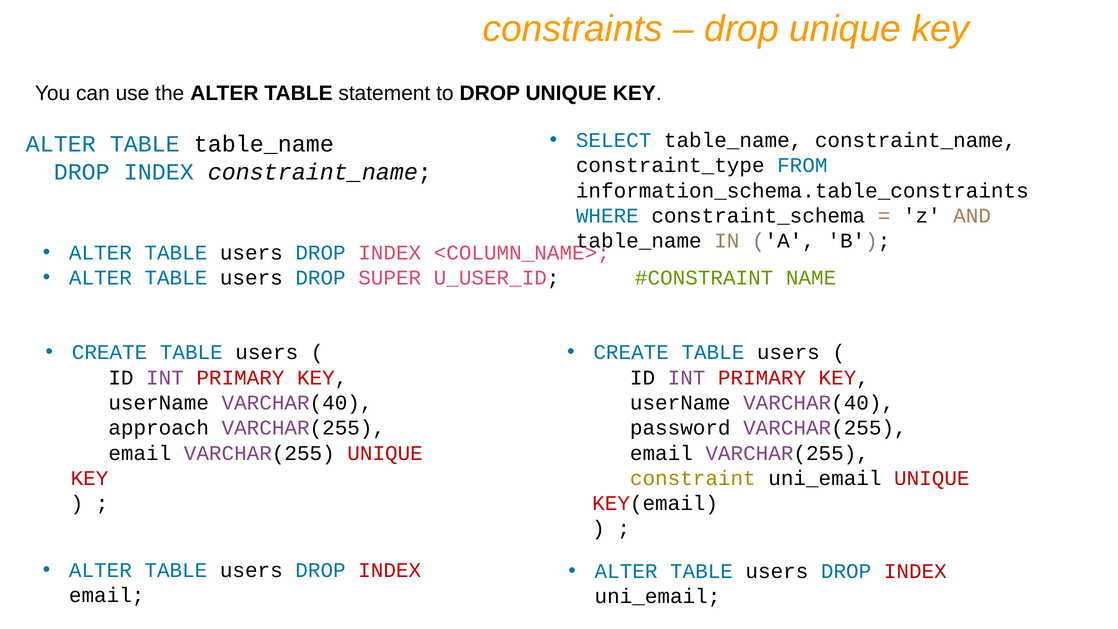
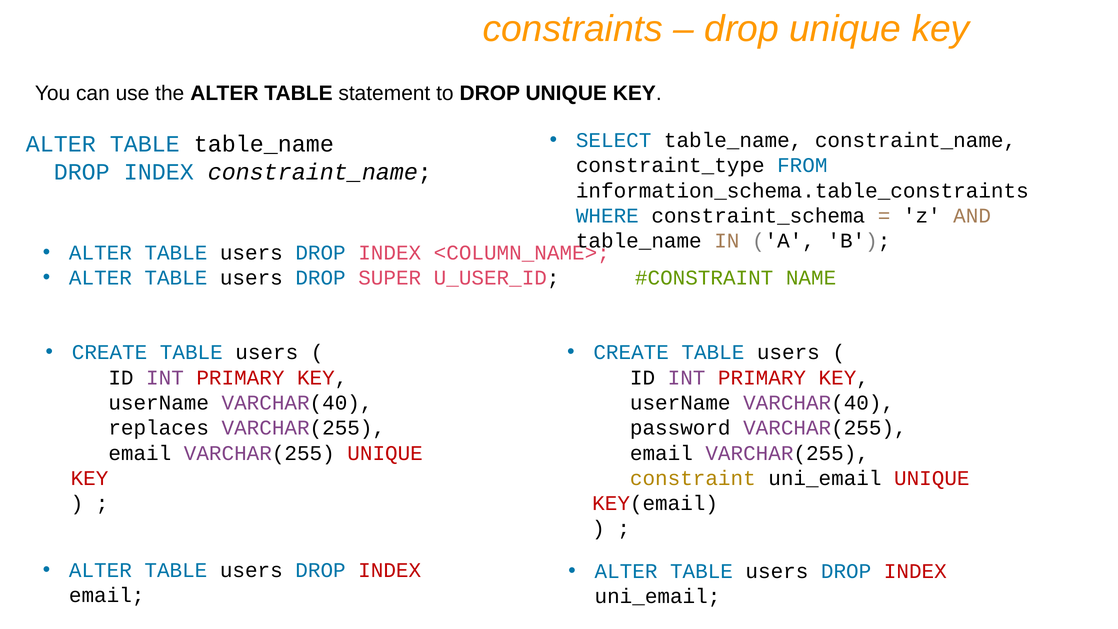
approach: approach -> replaces (159, 428)
